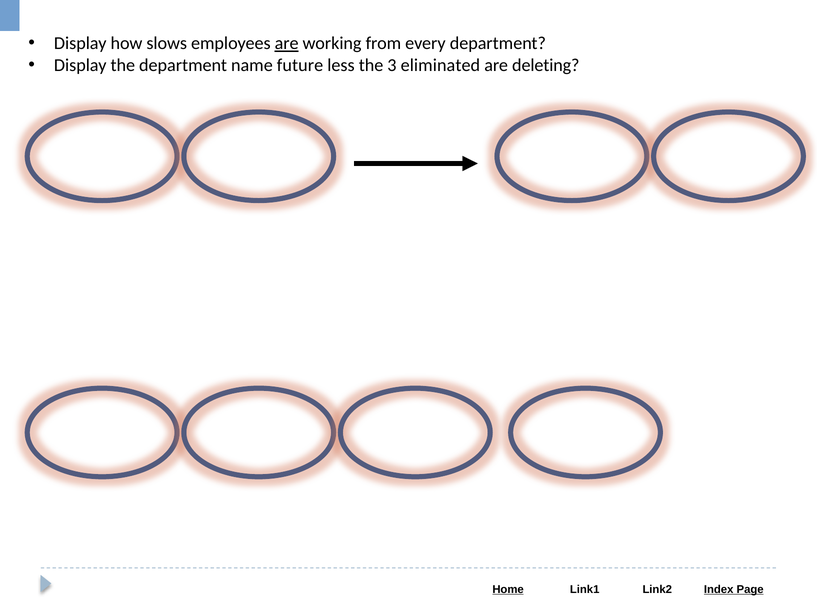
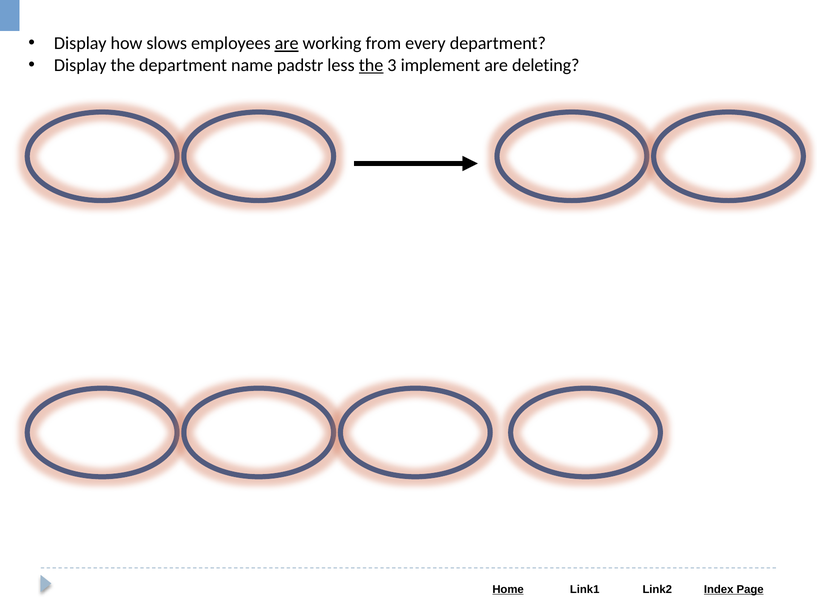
future: future -> padstr (300, 65)
the underline: none -> present (371, 65)
eliminated: eliminated -> implement (440, 65)
